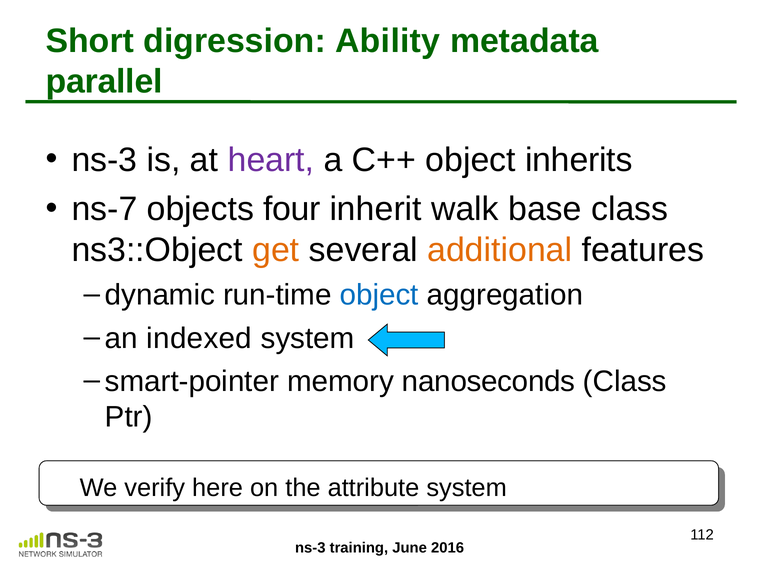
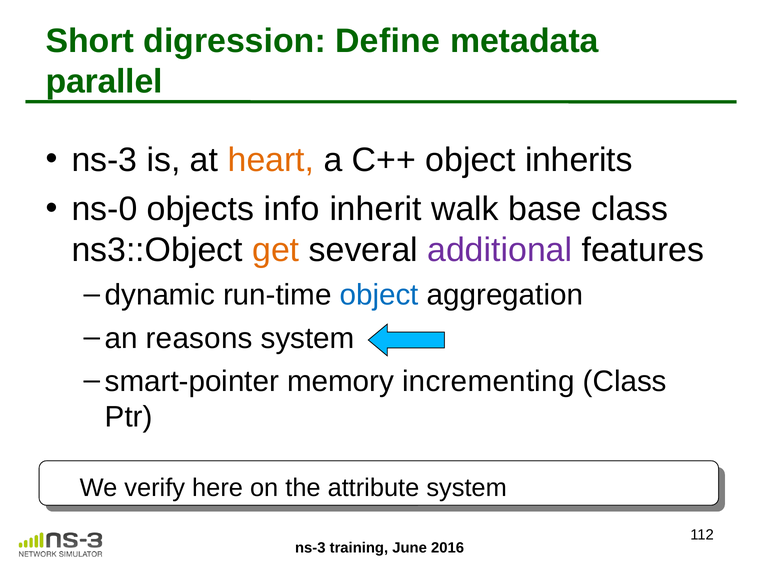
Ability: Ability -> Define (388, 41)
heart colour: purple -> orange (271, 160)
ns-7: ns-7 -> ns-0 (104, 209)
four: four -> info (292, 209)
additional colour: orange -> purple (500, 250)
indexed: indexed -> reasons (199, 338)
nanoseconds: nanoseconds -> incrementing (488, 381)
